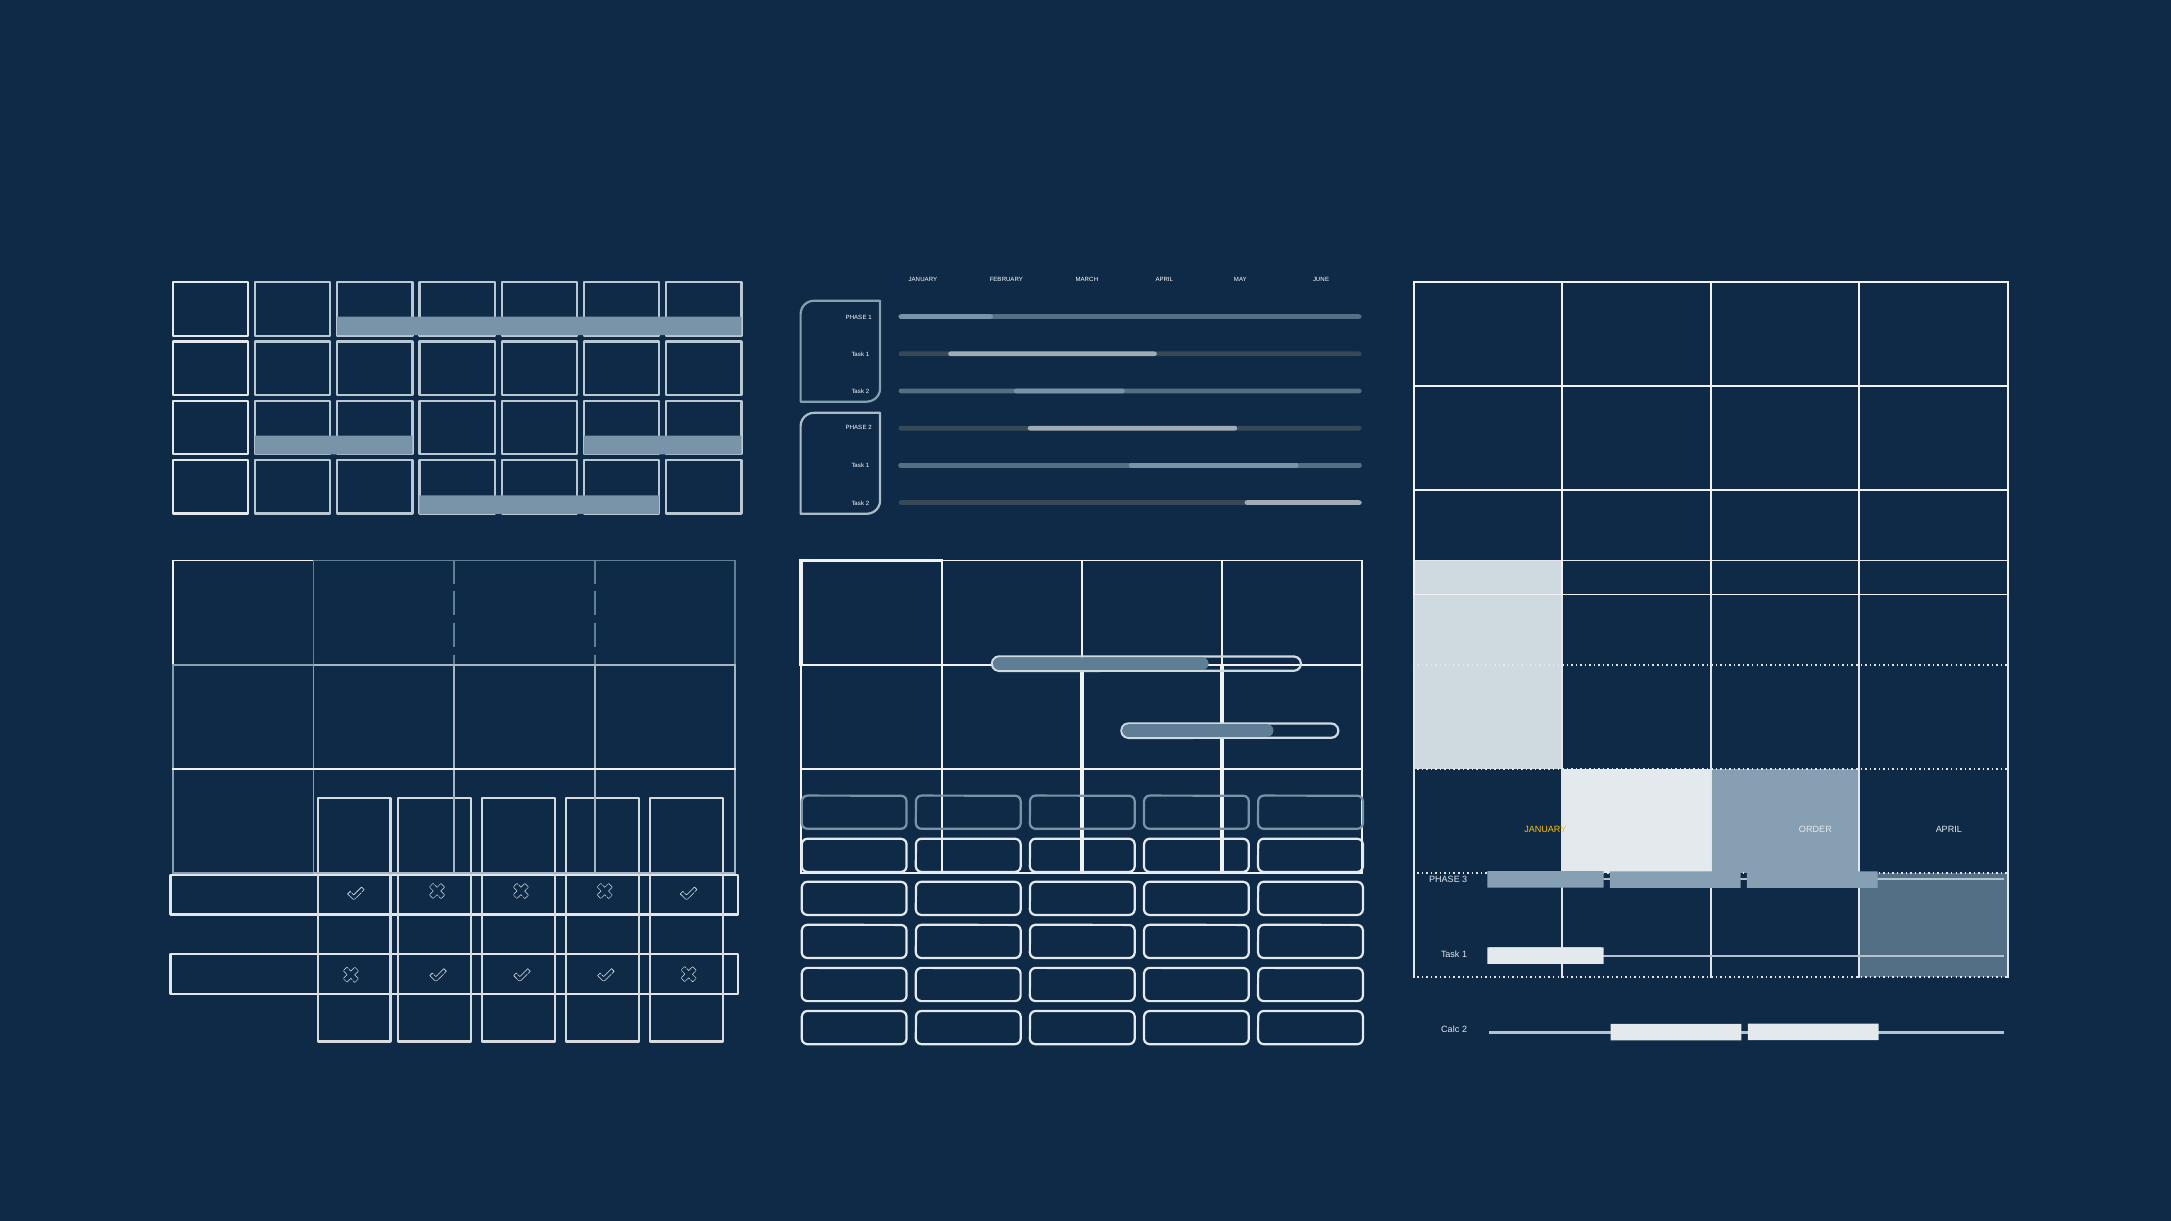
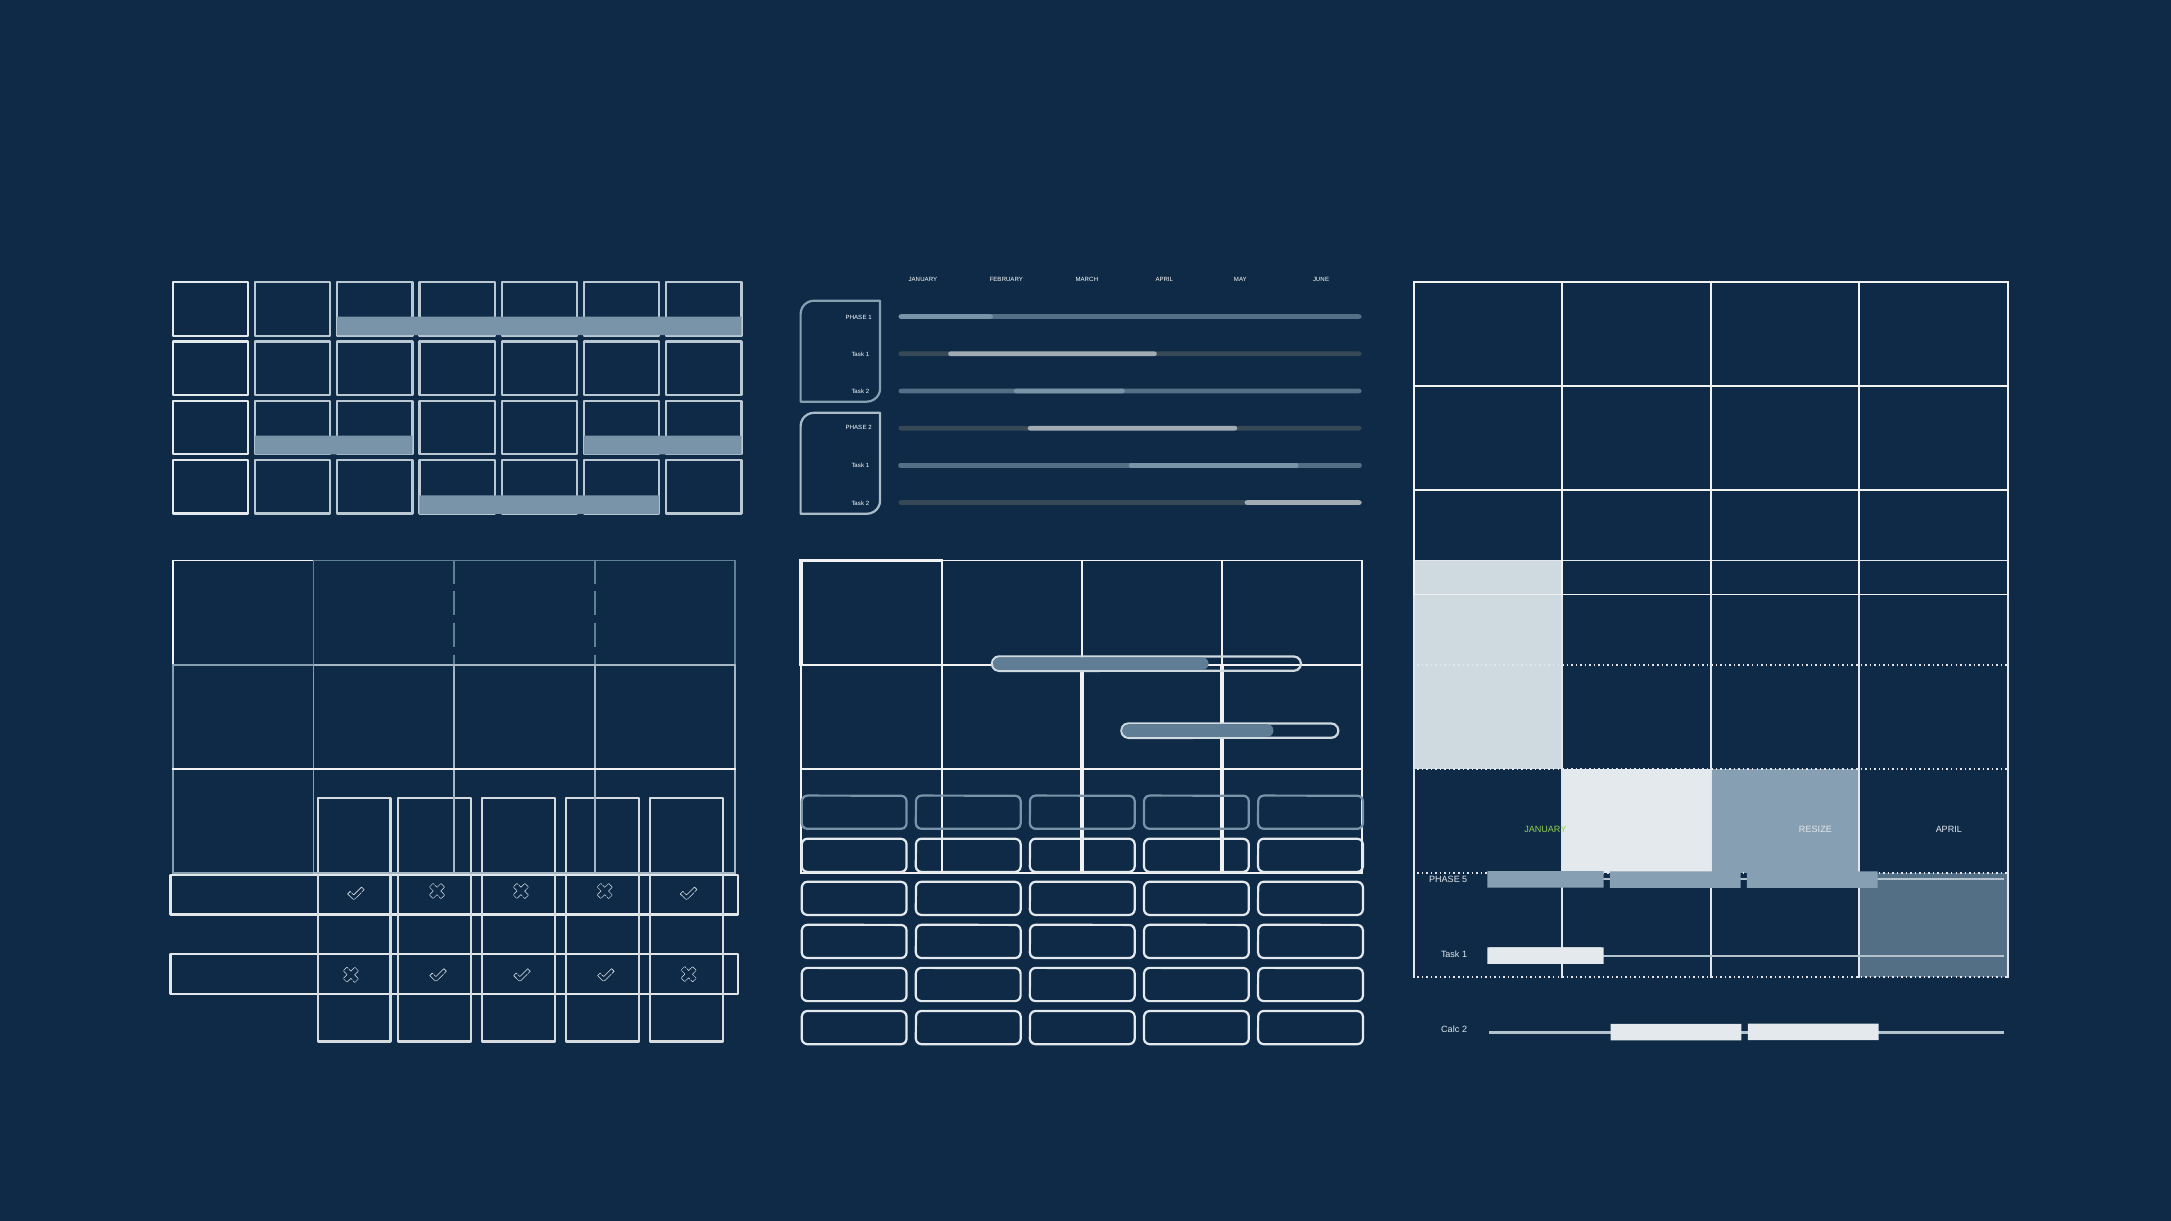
JANUARY colour: yellow -> light green (1545, 830)
ORDER: ORDER -> RESIZE (1815, 830)
3: 3 -> 5 (1465, 880)
